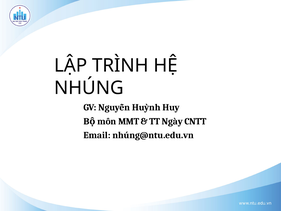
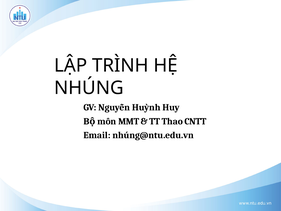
Ngày: Ngày -> Thao (172, 121)
